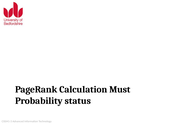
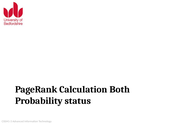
Must: Must -> Both (120, 89)
